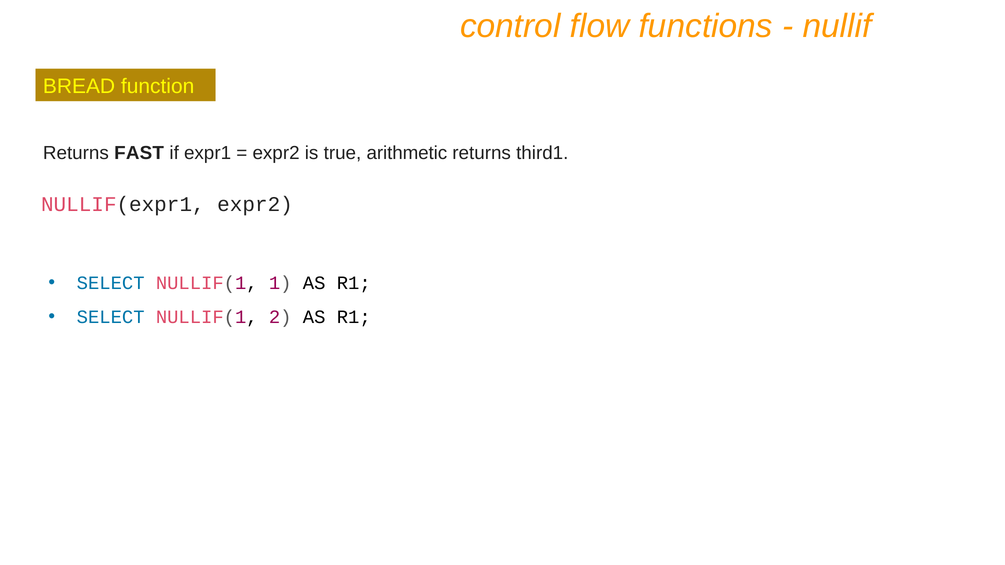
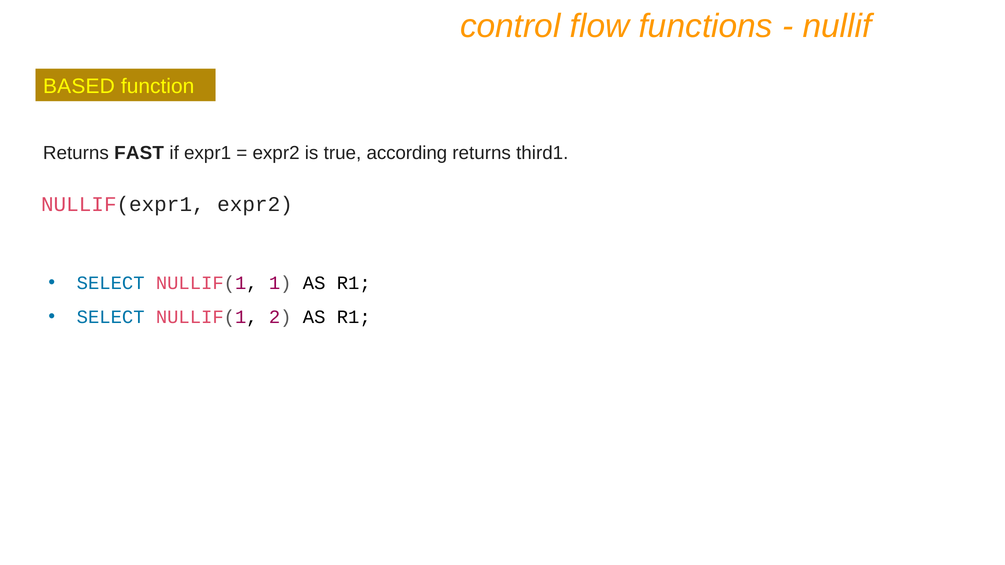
BREAD: BREAD -> BASED (79, 86)
arithmetic: arithmetic -> according (407, 153)
